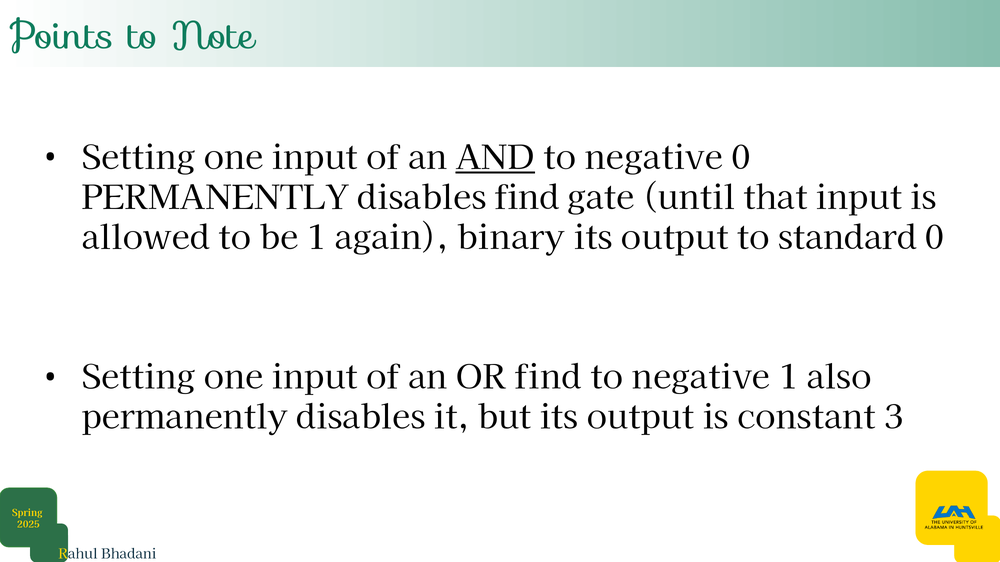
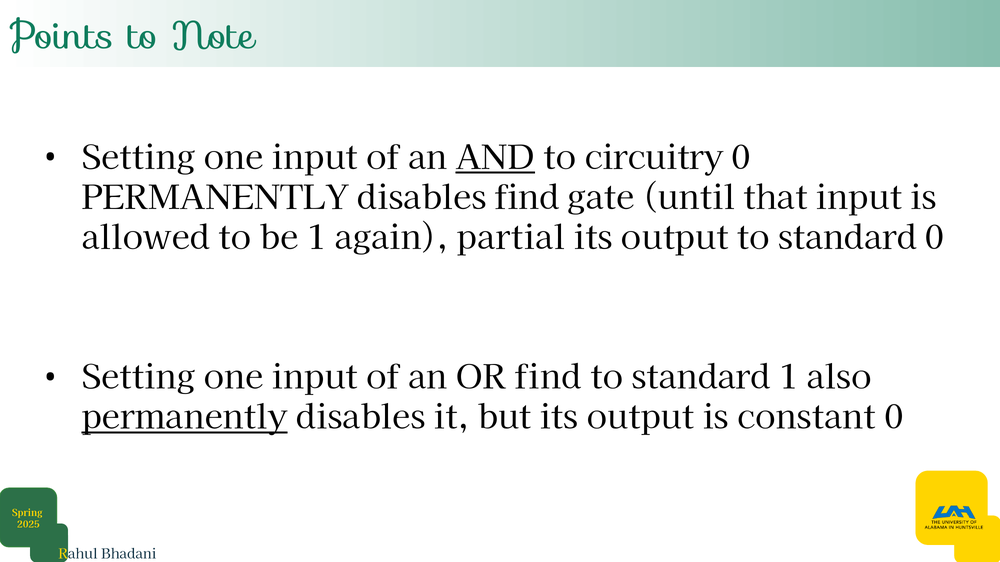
negative: negative -> circuitry (654, 158)
binary: binary -> partial (511, 238)
negative: negative -> standard (701, 378)
permanently underline: none -> present (185, 418)
constant 3: 3 -> 0 (894, 418)
